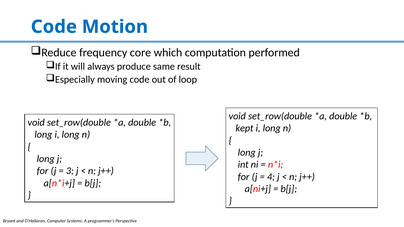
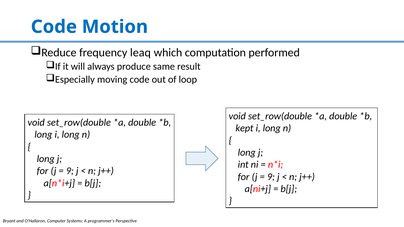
core: core -> leaq (140, 53)
3: 3 -> 9 (70, 171)
4: 4 -> 9 (271, 177)
